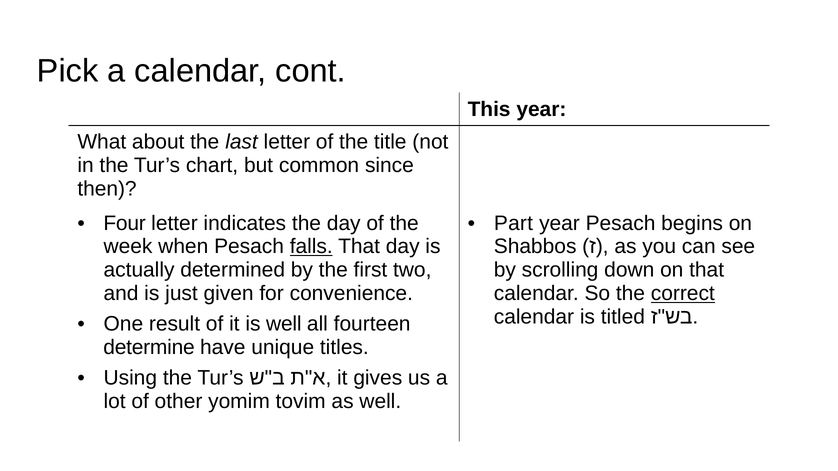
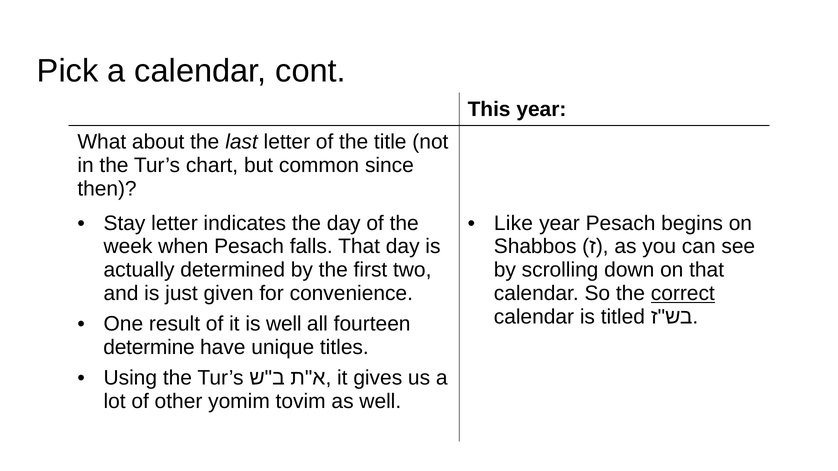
Four: Four -> Stay (125, 223)
Part: Part -> Like (513, 223)
falls underline: present -> none (311, 247)
